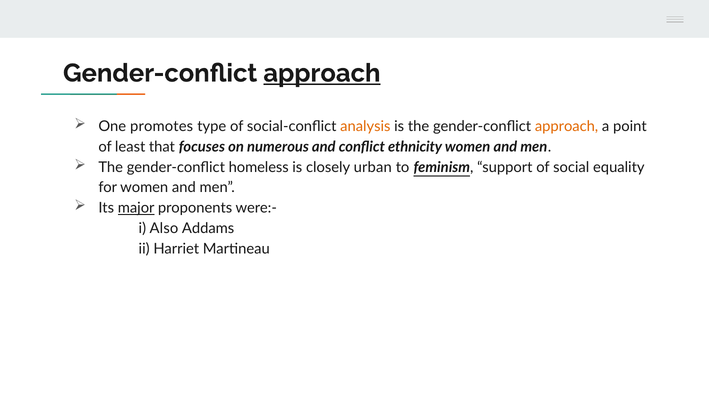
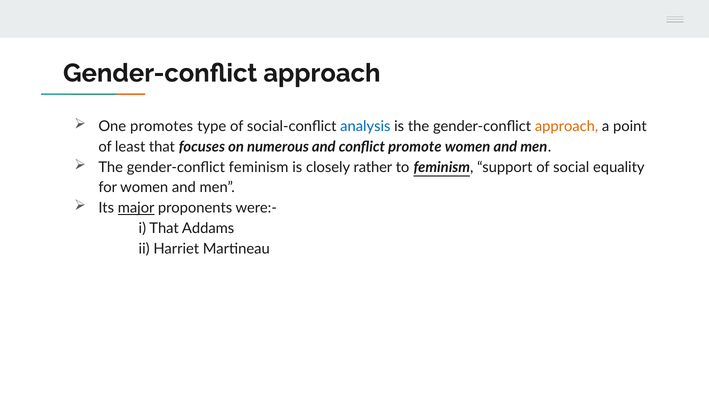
approach underline: present -> none (322, 73)
analysis colour: orange -> blue (365, 126)
ethnicity: ethnicity -> promote (415, 147)
gender-conflict homeless: homeless -> feminism (259, 167)
urban: urban -> rather (373, 167)
i Also: Also -> That (164, 228)
